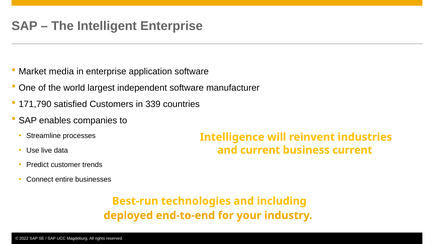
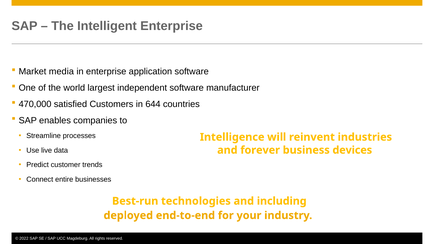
171,790: 171,790 -> 470,000 (35, 104)
339: 339 -> 644 (153, 104)
and current: current -> forever (260, 150)
business current: current -> devices (352, 150)
